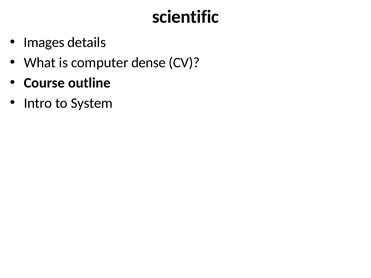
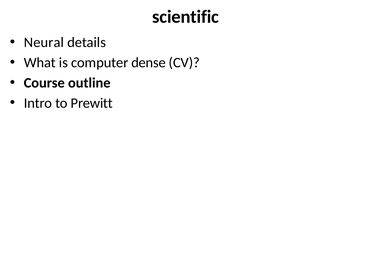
Images: Images -> Neural (44, 42)
System: System -> Prewitt (92, 103)
